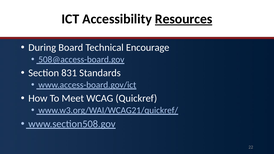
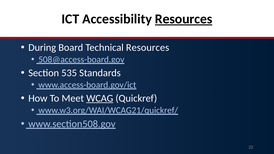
Technical Encourage: Encourage -> Resources (148, 48)
831: 831 -> 535 (69, 73)
WCAG underline: none -> present (100, 98)
